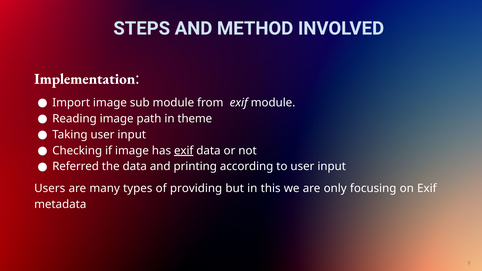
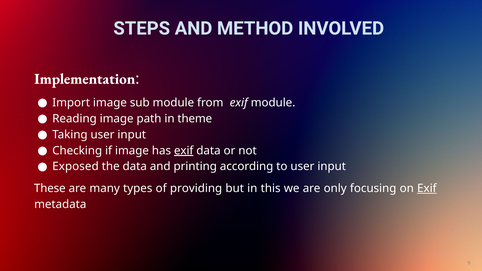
Referred: Referred -> Exposed (75, 167)
Users: Users -> These (50, 189)
Exif underline: none -> present (427, 189)
